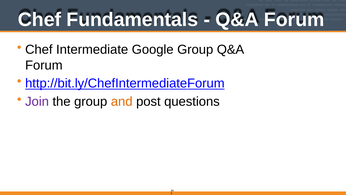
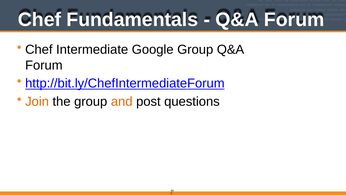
Join colour: purple -> orange (37, 101)
